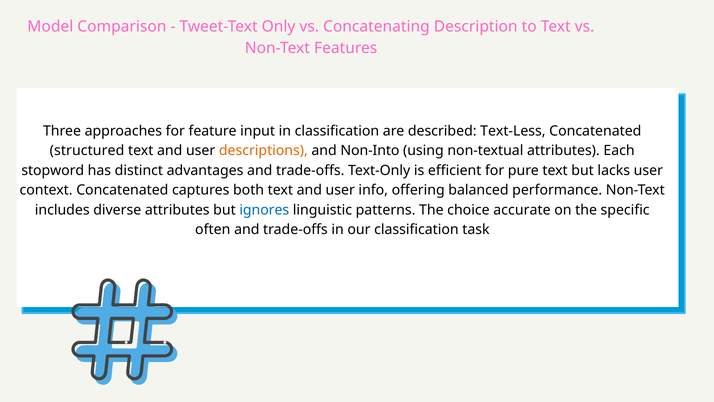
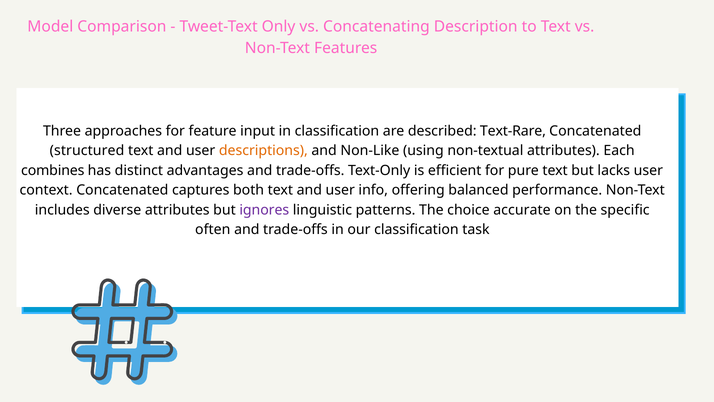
Text-Less: Text-Less -> Text-Rare (513, 131)
Non-Into: Non-Into -> Non-Like (370, 151)
stopword: stopword -> combines (53, 170)
ignores colour: blue -> purple (264, 210)
